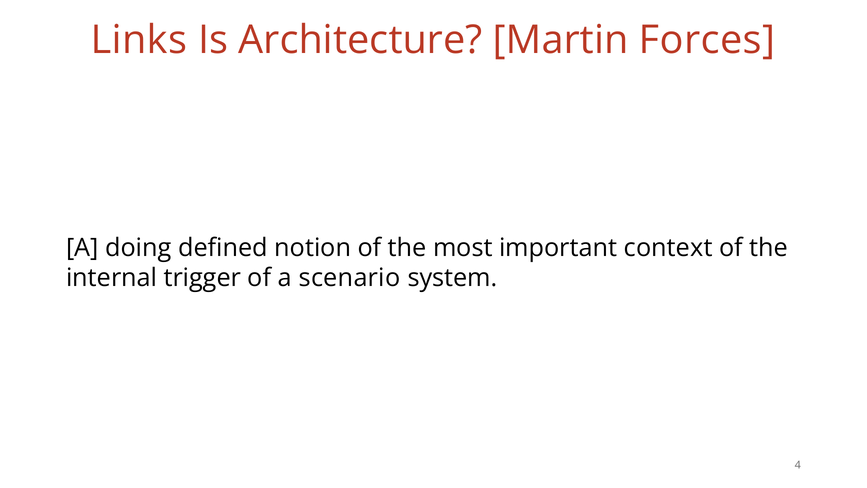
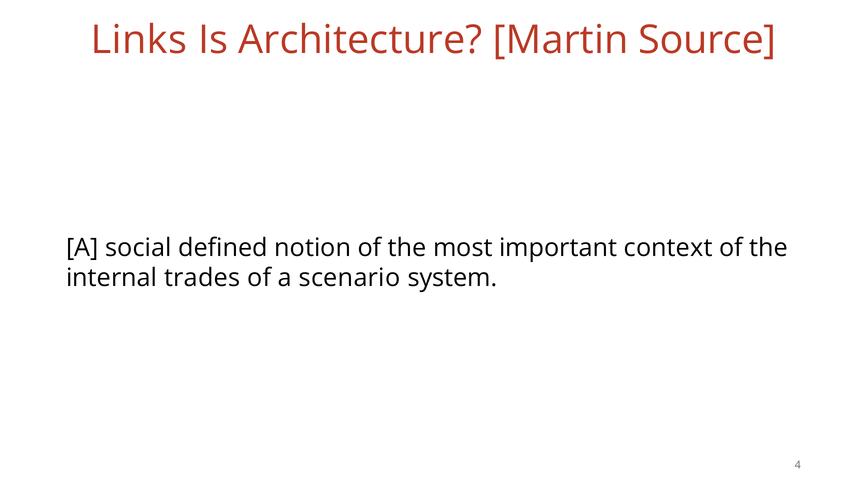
Forces: Forces -> Source (707, 40)
doing: doing -> social (138, 248)
trigger: trigger -> trades (202, 278)
